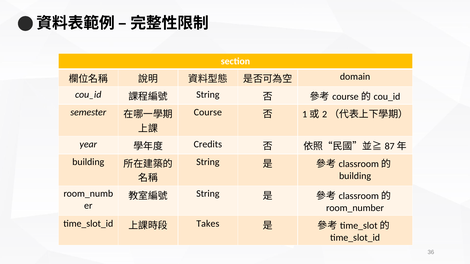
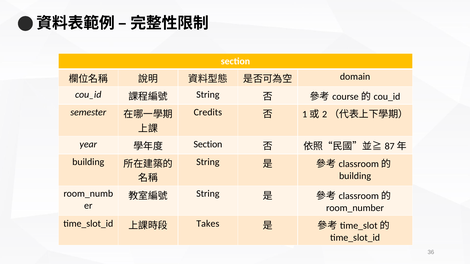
Course: Course -> Credits (208, 112)
Credits: Credits -> Section (208, 144)
